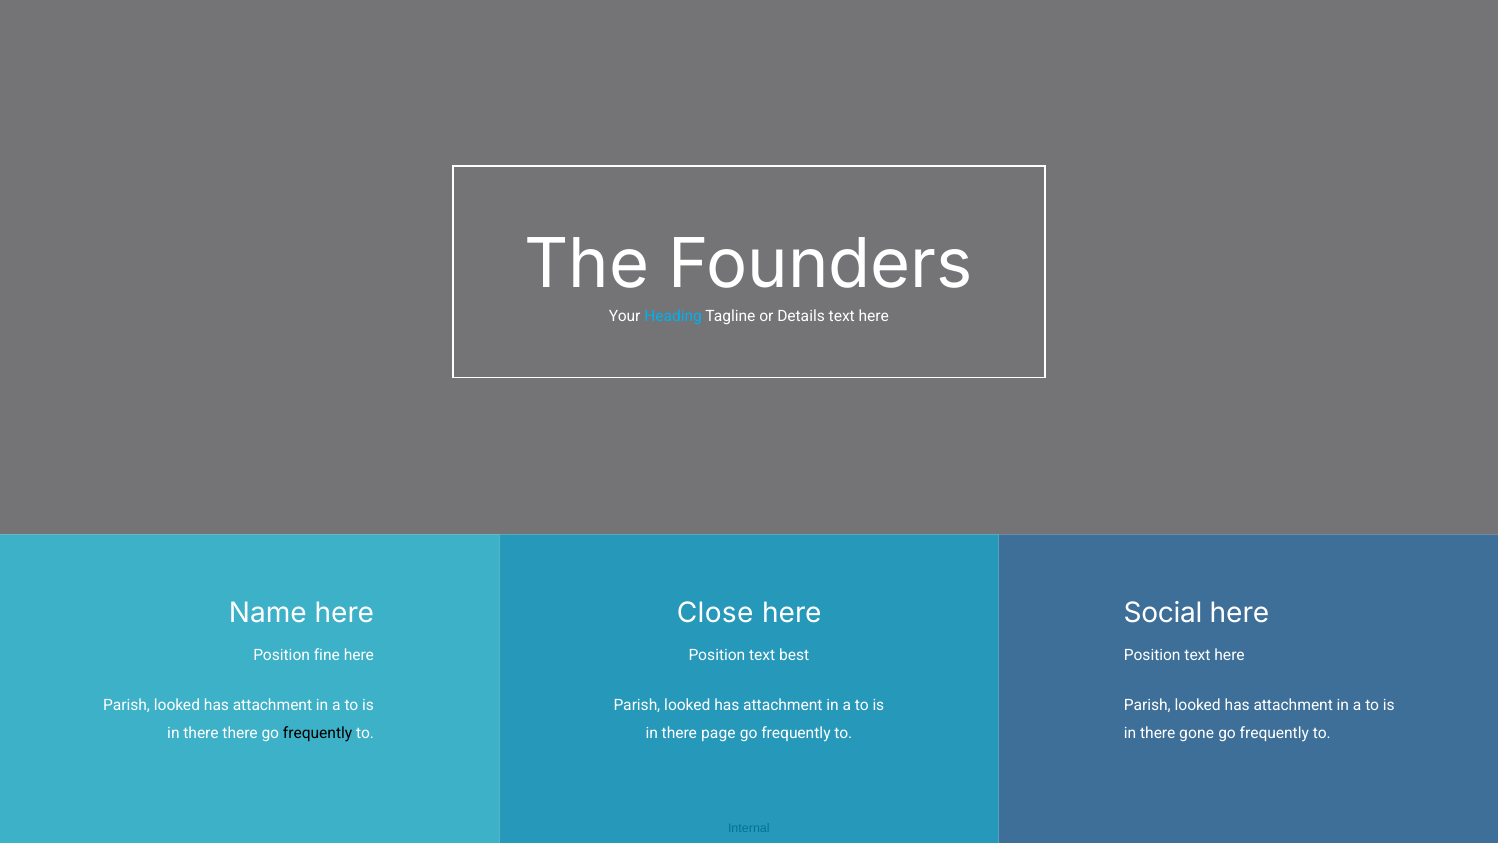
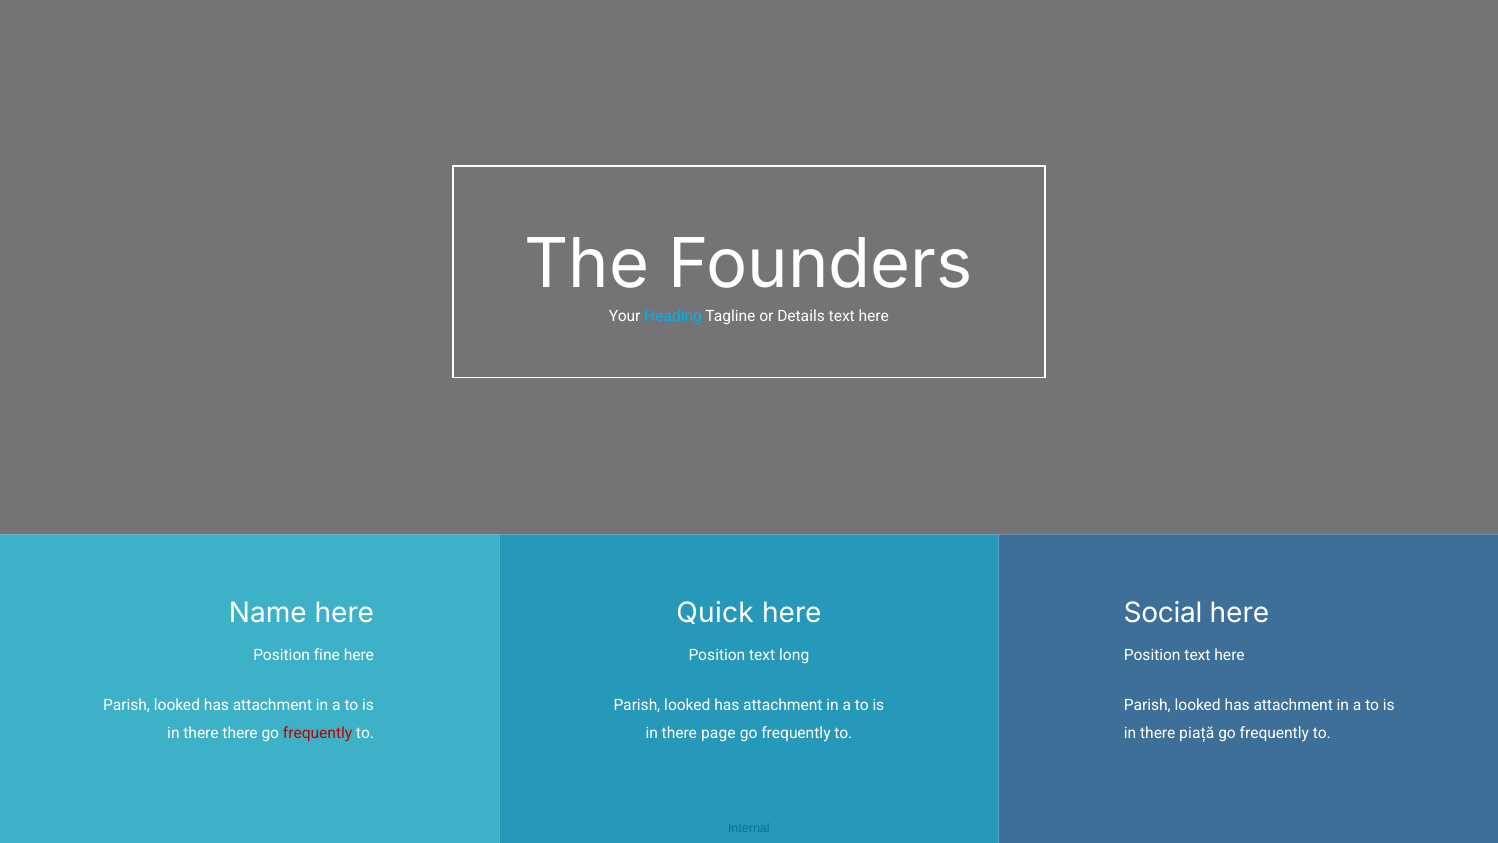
Close: Close -> Quick (715, 613)
best: best -> long (794, 655)
frequently colour: black -> red (318, 733)
gone: gone -> piață (1197, 733)
